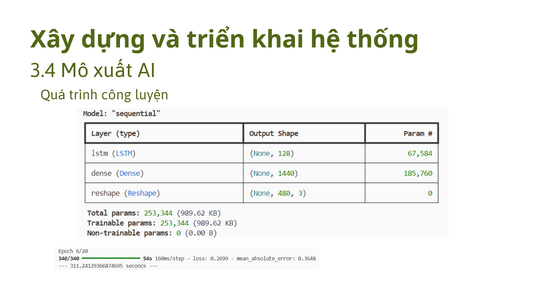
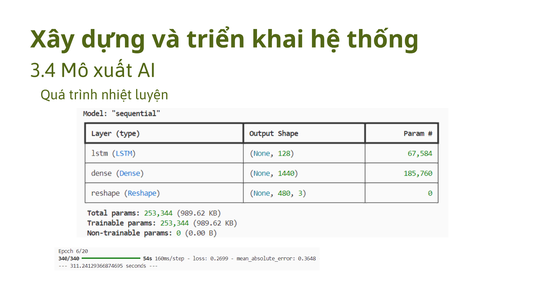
công: công -> nhiệt (116, 95)
